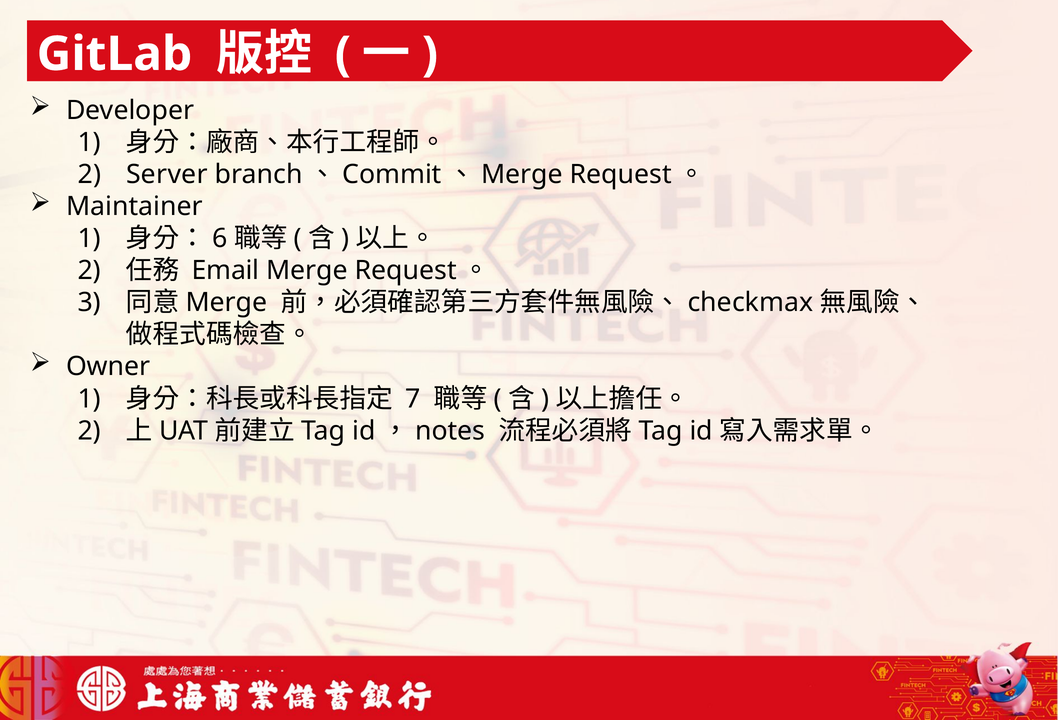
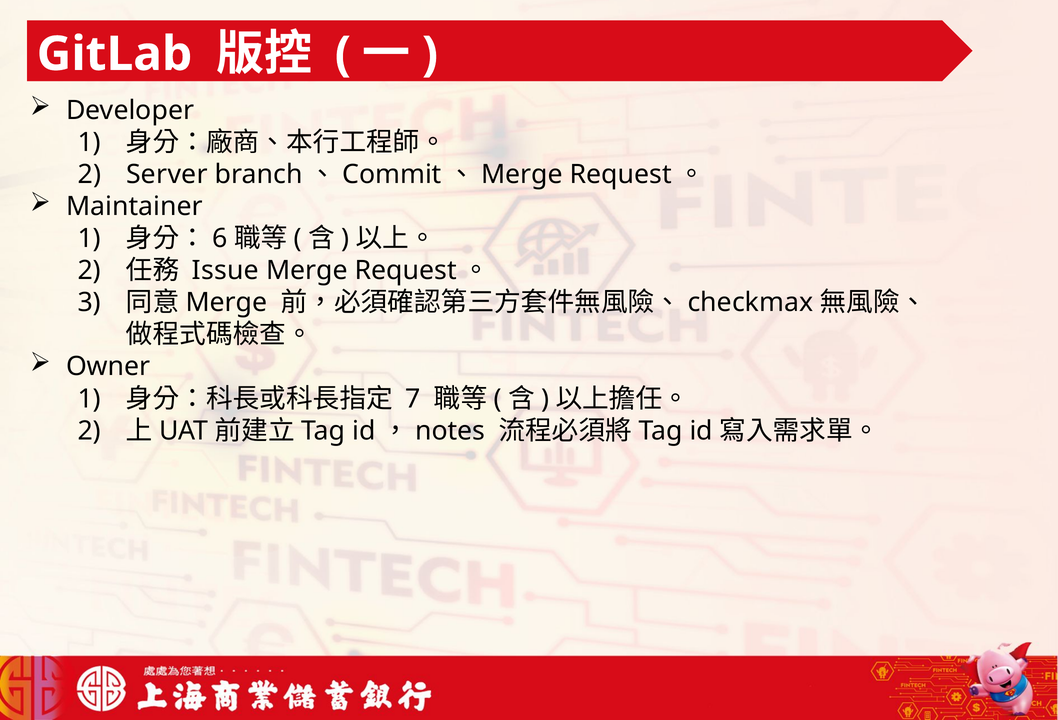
Email: Email -> Issue (225, 271)
